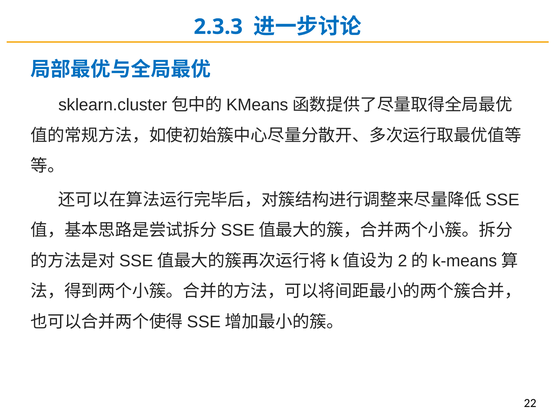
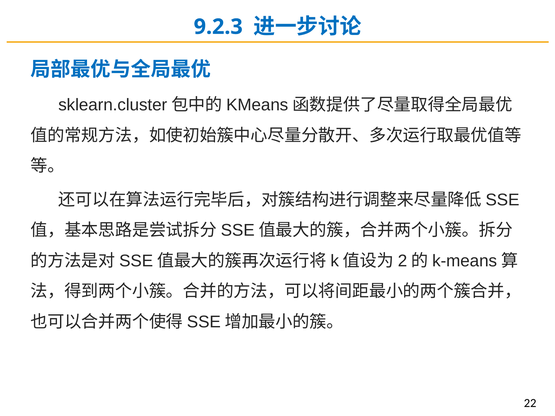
2.3.3: 2.3.3 -> 9.2.3 (218, 27)
